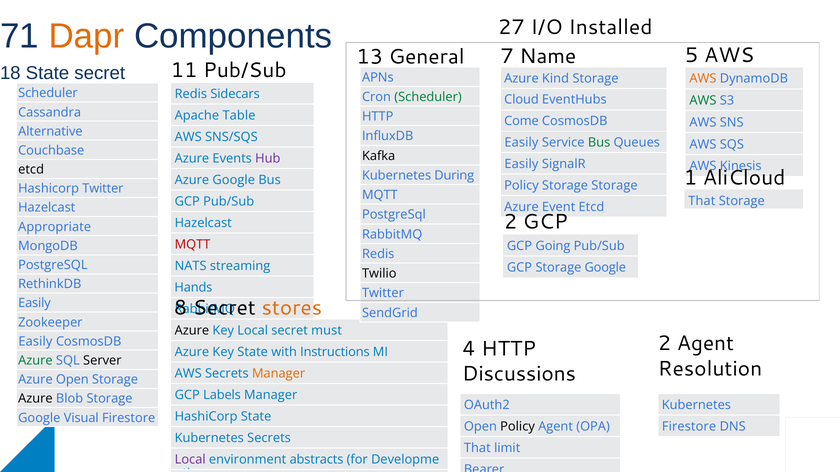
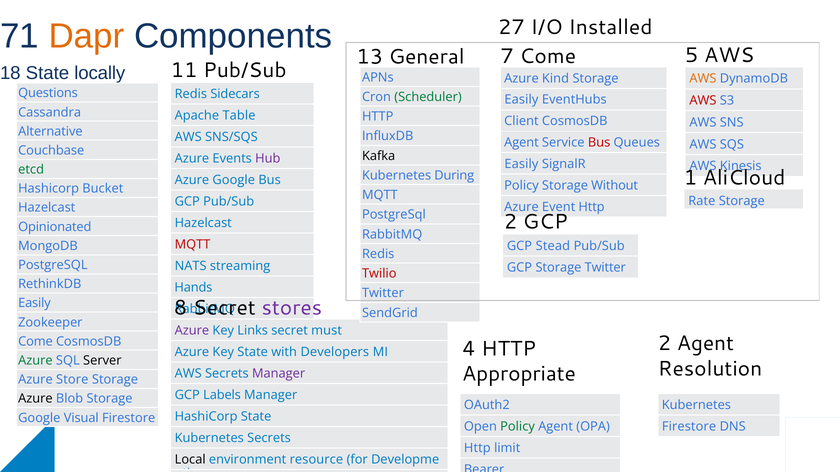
7 Name: Name -> Come (548, 57)
State secret: secret -> locally (100, 73)
Scheduler: Scheduler -> Questions (48, 93)
Cloud: Cloud -> Easily (521, 100)
AWS colour: green -> red (703, 101)
Come: Come -> Client (521, 121)
Easily: Easily -> Agent (521, 143)
Bus colour: green -> red (599, 143)
etcd colour: black -> green (31, 170)
Storage Storage: Storage -> Without (615, 186)
Hashicorp Twitter: Twitter -> Bucket (103, 189)
That: That -> Rate (702, 201)
Event Etcd: Etcd -> Http (592, 207)
Appropriate: Appropriate -> Opinionated (55, 227)
Going: Going -> Stead (553, 246)
GCP Storage Google: Google -> Twitter (605, 268)
Twilio colour: black -> red (379, 274)
stores colour: orange -> purple (292, 308)
Azure colour: black -> purple (192, 331)
Key Local: Local -> Links (253, 331)
Easily: Easily -> Come (36, 342)
Instructions: Instructions -> Developers (335, 352)
Discussions: Discussions -> Appropriate (519, 374)
Manager colour: orange -> purple (279, 374)
Azure Open: Open -> Store (72, 380)
Policy colour: black -> green (518, 427)
That: That -> Http (477, 449)
Local colour: purple -> black (190, 460)
abstracts: abstracts -> resource (316, 460)
